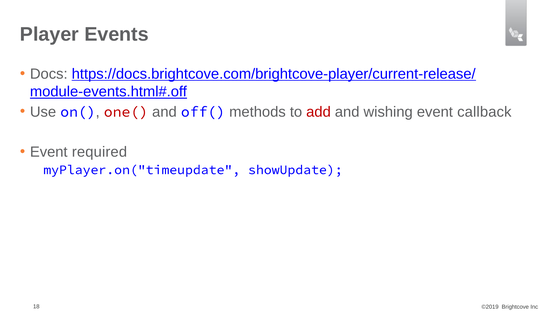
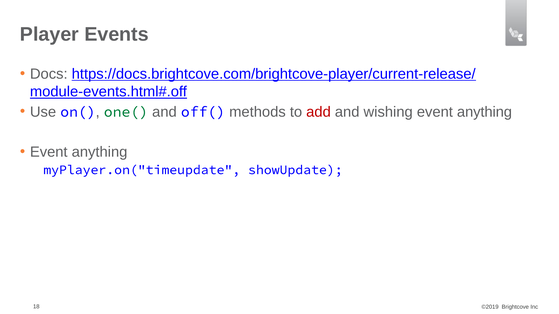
one( colour: red -> green (126, 112)
callback: callback -> anything (484, 112)
required: required -> anything (100, 152)
